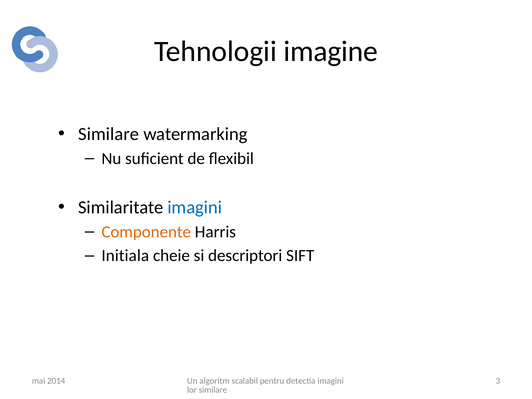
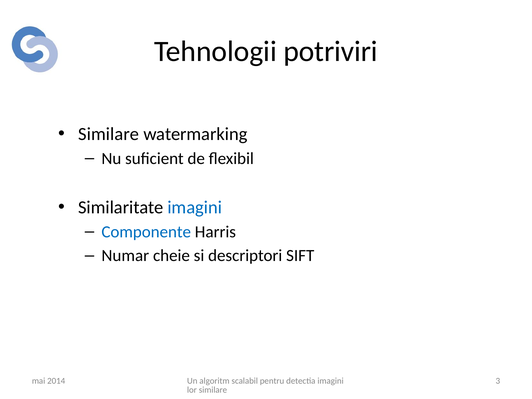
imagine: imagine -> potriviri (331, 51)
Componente colour: orange -> blue (146, 232)
Initiala: Initiala -> Numar (125, 256)
